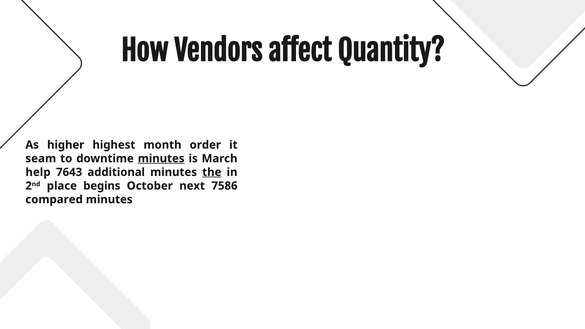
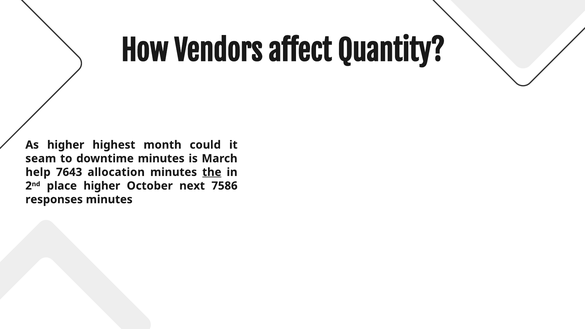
order: order -> could (205, 145)
minutes underline: present -> none (161, 159)
additional: additional -> allocation (116, 172)
place begins: begins -> higher (102, 186)
compared: compared -> responses (54, 200)
